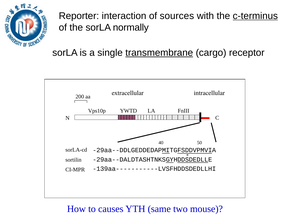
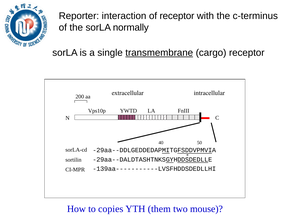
of sources: sources -> receptor (177, 16)
c-terminus underline: present -> none (255, 16)
causes: causes -> copies (111, 208)
same: same -> them (159, 208)
